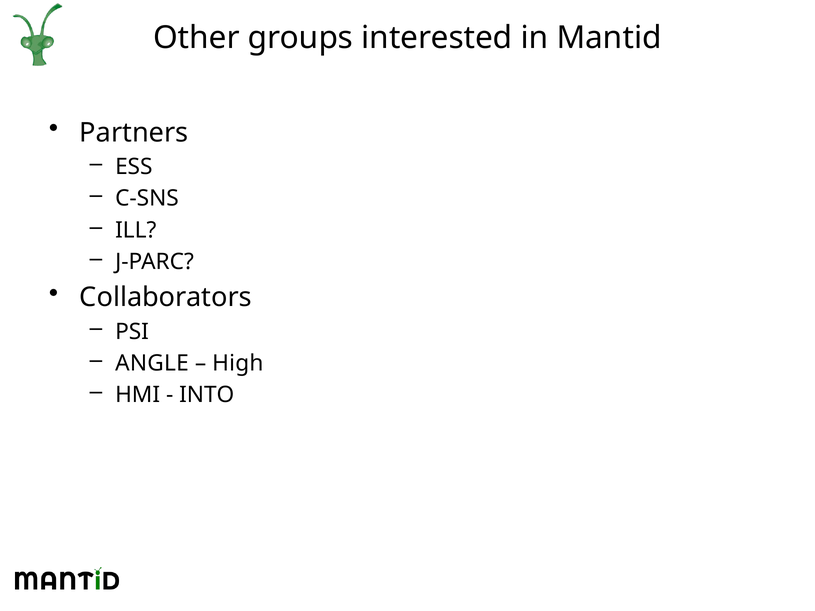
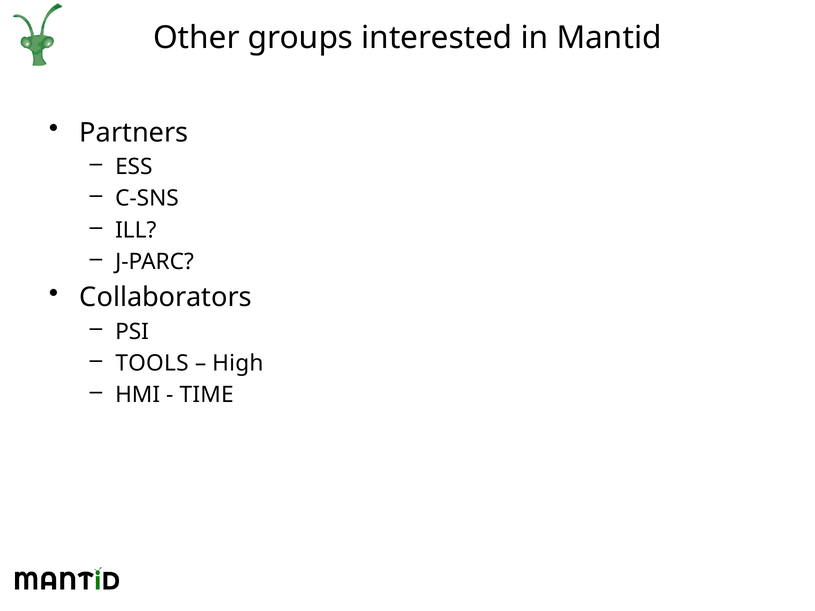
ANGLE: ANGLE -> TOOLS (152, 363)
INTO: INTO -> TIME (207, 395)
